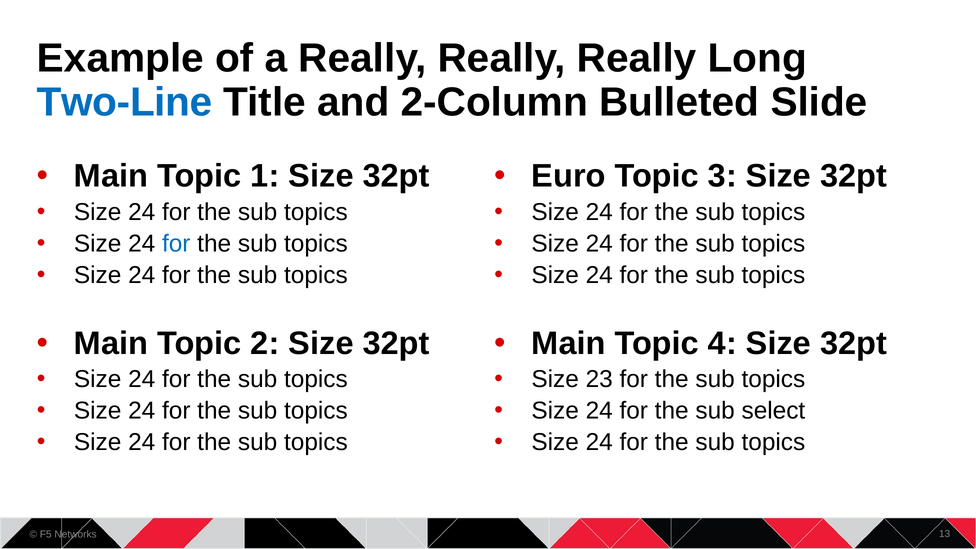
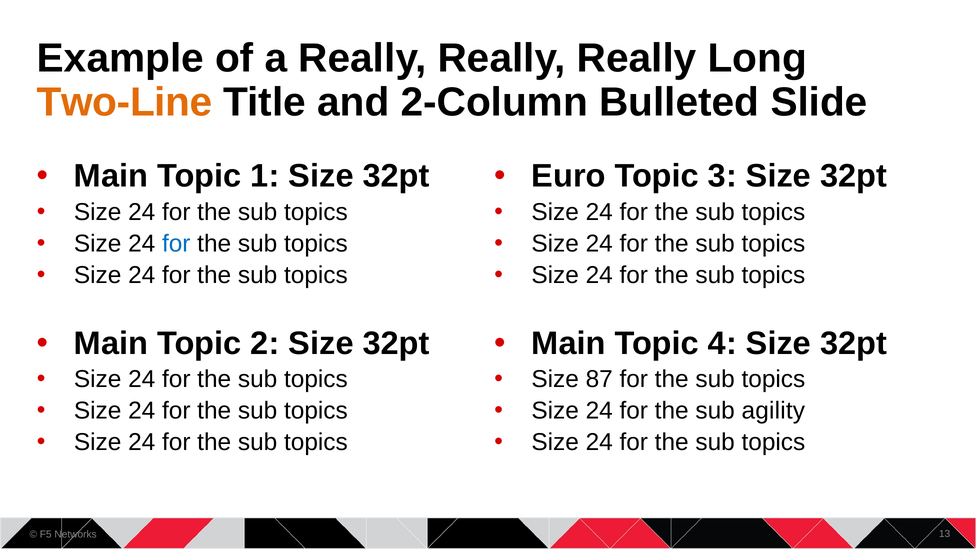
Two-Line colour: blue -> orange (125, 102)
23: 23 -> 87 (599, 379)
select: select -> agility (773, 411)
